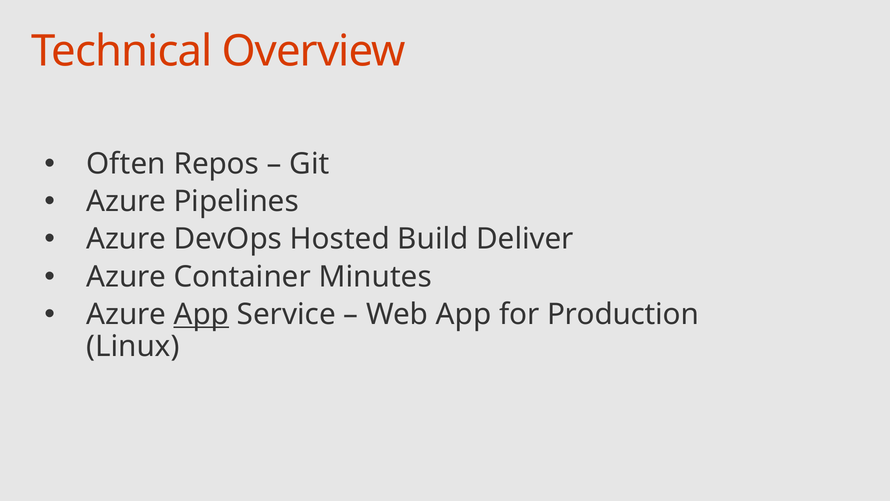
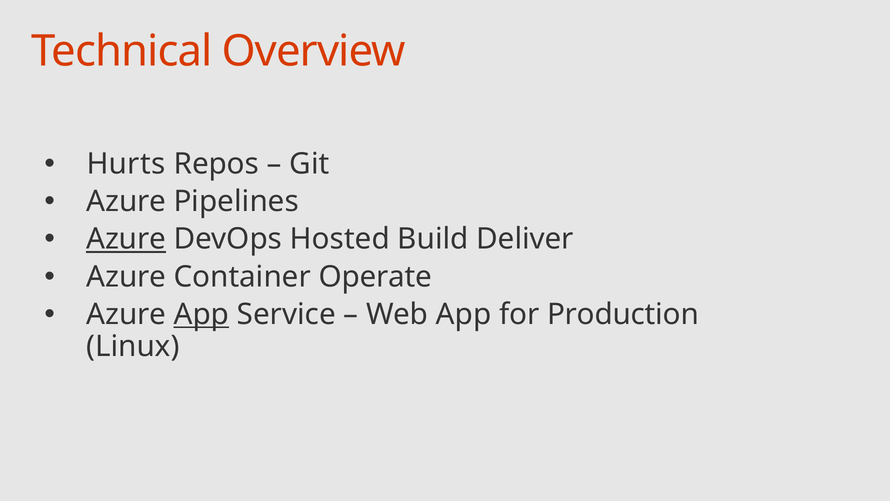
Often: Often -> Hurts (126, 164)
Azure underline: none -> present (126, 239)
Minutes: Minutes -> Operate (375, 277)
